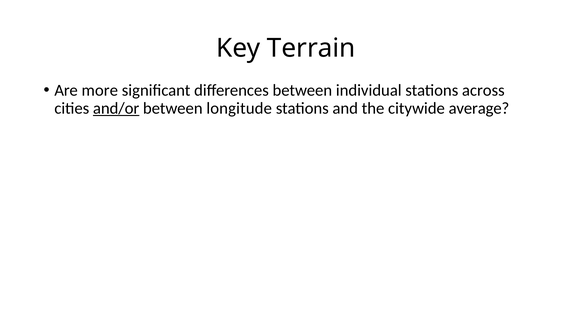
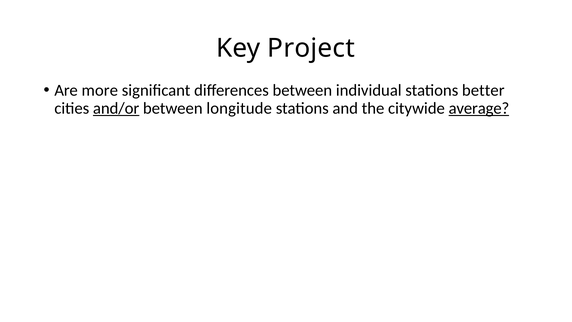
Terrain: Terrain -> Project (311, 48)
across: across -> better (483, 90)
average underline: none -> present (479, 108)
